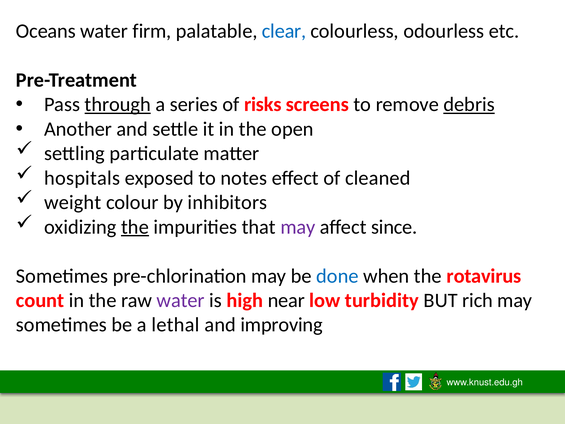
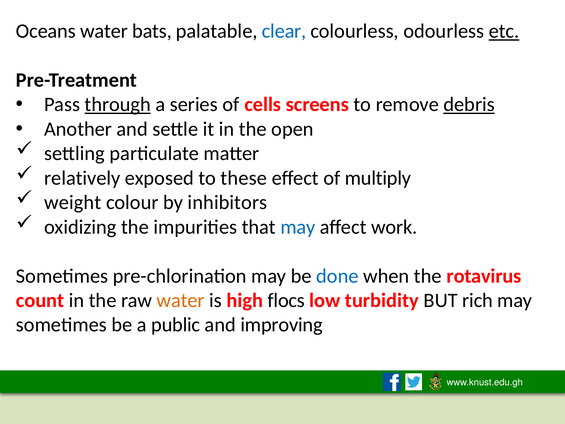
firm: firm -> bats (152, 31)
etc underline: none -> present (504, 31)
risks: risks -> cells (263, 105)
hospitals: hospitals -> relatively (82, 178)
notes: notes -> these (244, 178)
cleaned: cleaned -> multiply (378, 178)
the underline: present -> none (135, 227)
may colour: purple -> blue (298, 227)
since: since -> work (394, 227)
water colour: purple -> orange (181, 300)
near: near -> flocs (286, 300)
lethal: lethal -> public (176, 325)
